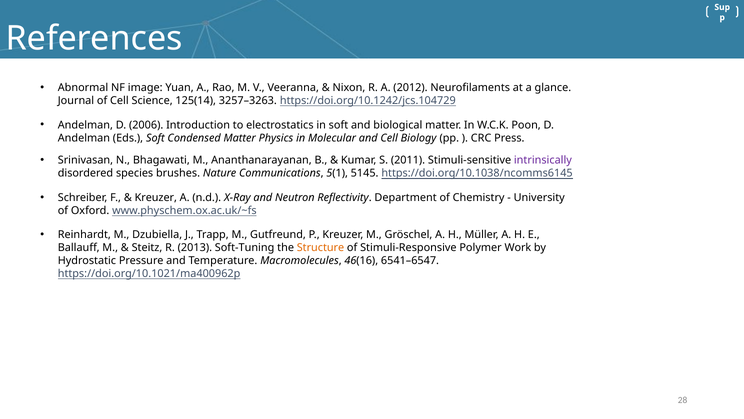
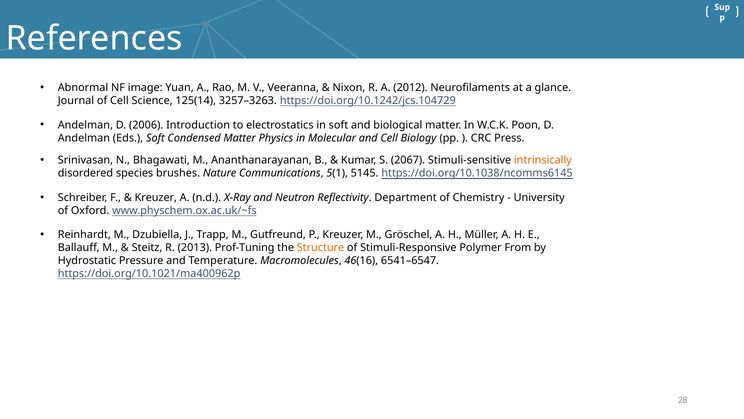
2011: 2011 -> 2067 (408, 160)
intrinsically colour: purple -> orange (543, 160)
Soft-Tuning: Soft-Tuning -> Prof-Tuning (245, 247)
Work: Work -> From (518, 247)
